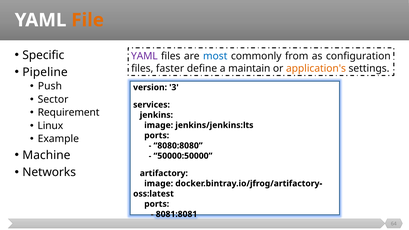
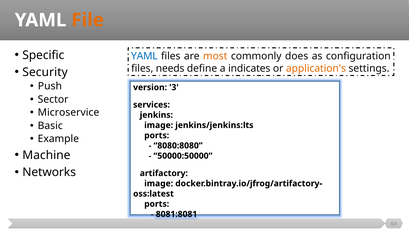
YAML colour: purple -> blue (144, 56)
most colour: blue -> orange (215, 56)
from: from -> does (297, 56)
faster: faster -> needs (170, 68)
maintain: maintain -> indicates (249, 68)
Pipeline: Pipeline -> Security (45, 72)
Requirement: Requirement -> Microservice (69, 113)
Linux: Linux -> Basic (50, 126)
